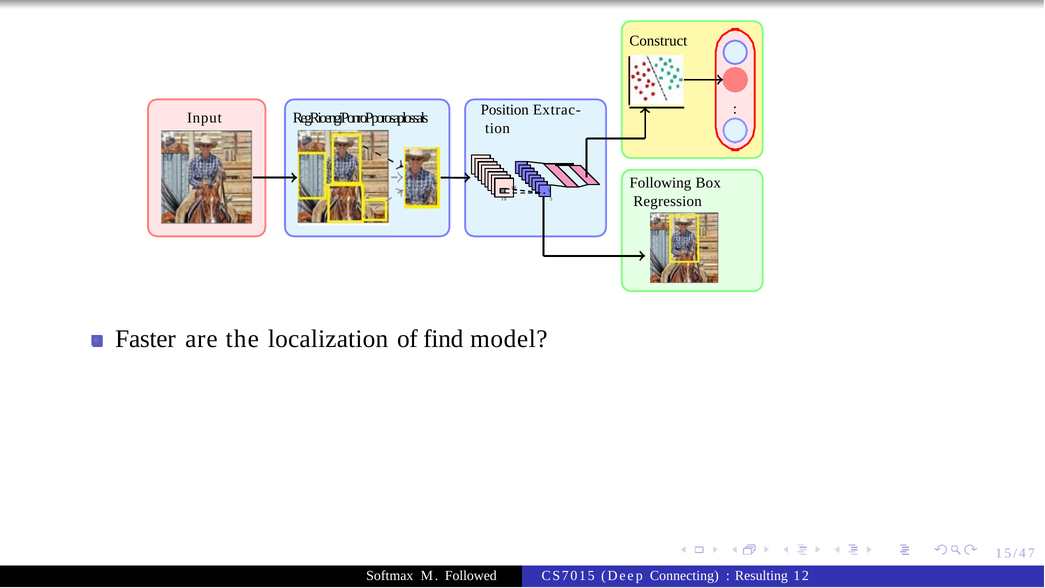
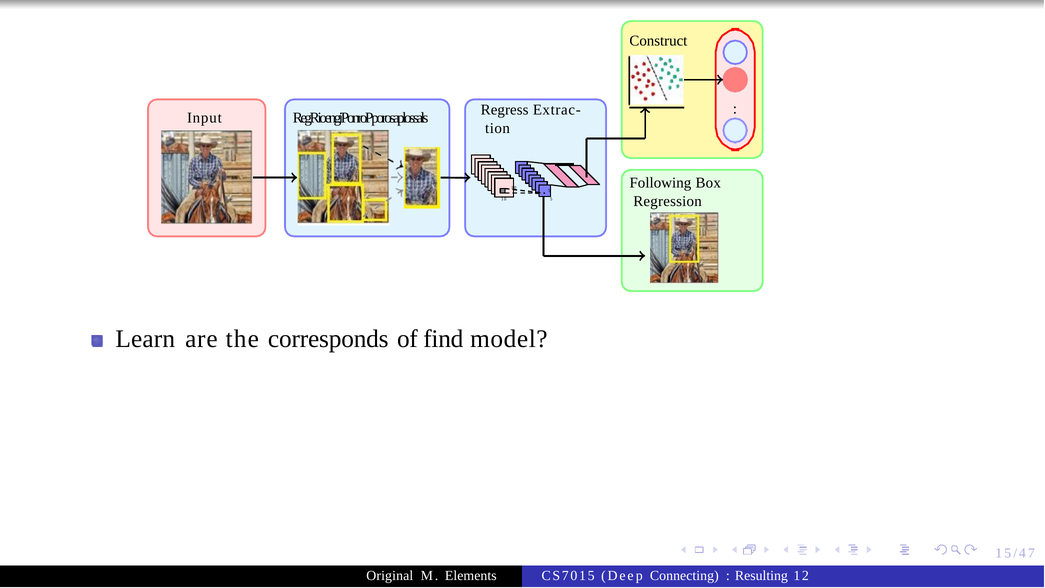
Position: Position -> Regress (505, 110)
Faster: Faster -> Learn (145, 339)
localization: localization -> corresponds (328, 339)
Softmax: Softmax -> Original (390, 576)
Followed: Followed -> Elements (471, 576)
